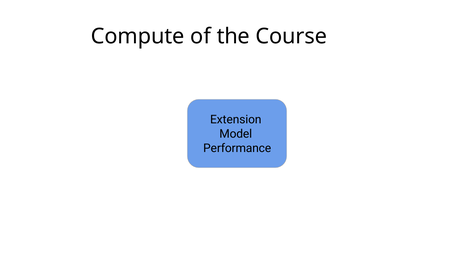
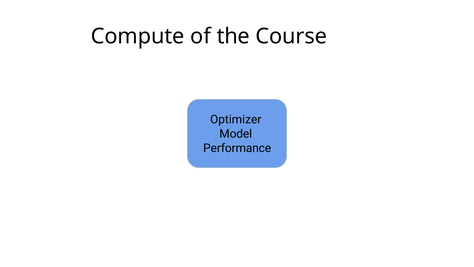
Extension: Extension -> Optimizer (236, 119)
